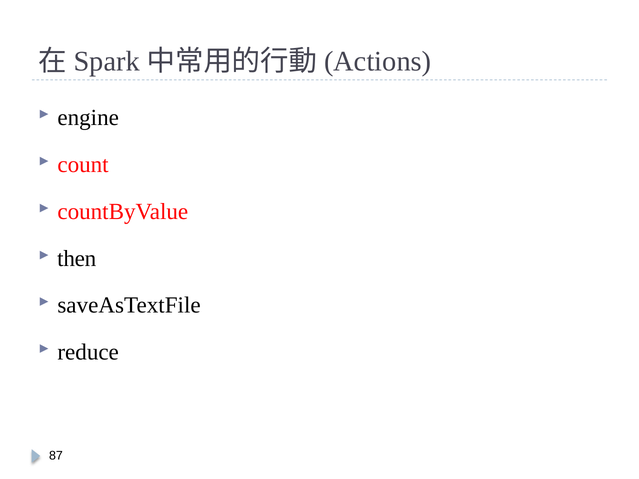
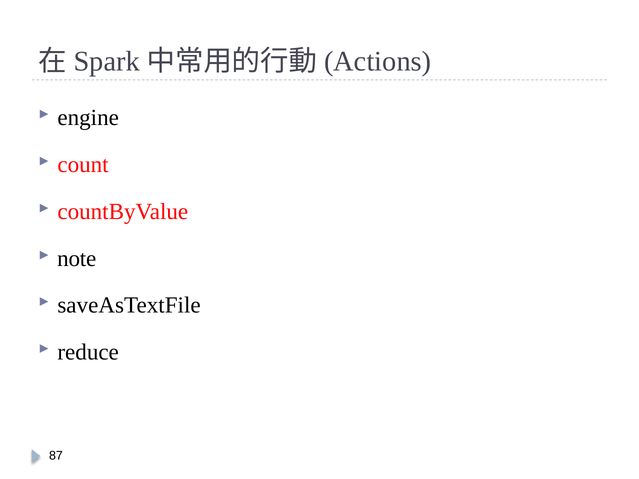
then: then -> note (77, 259)
